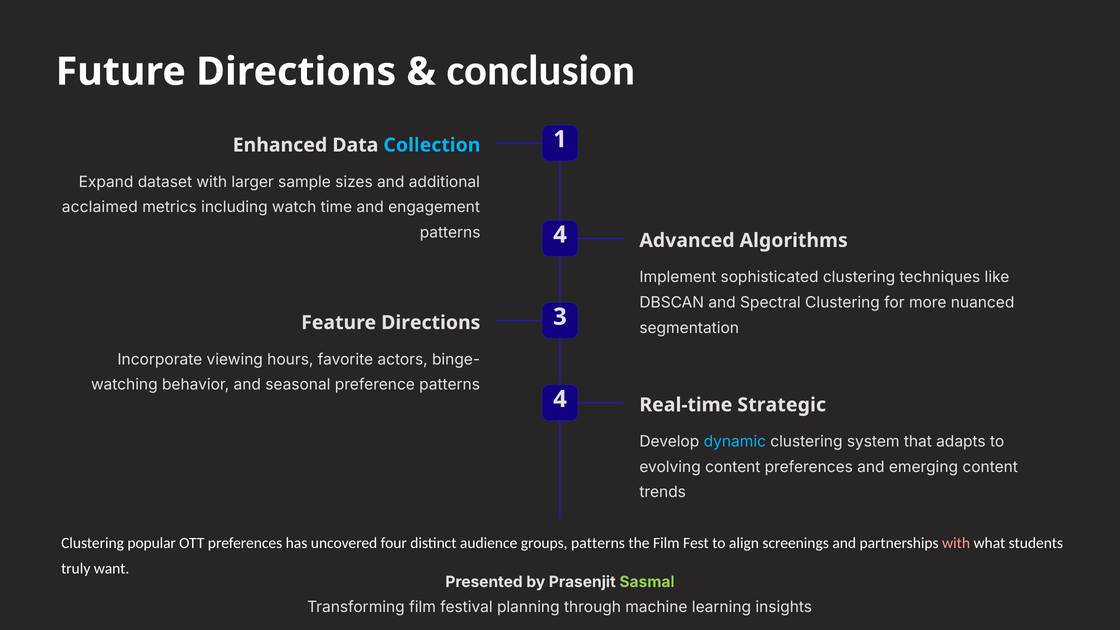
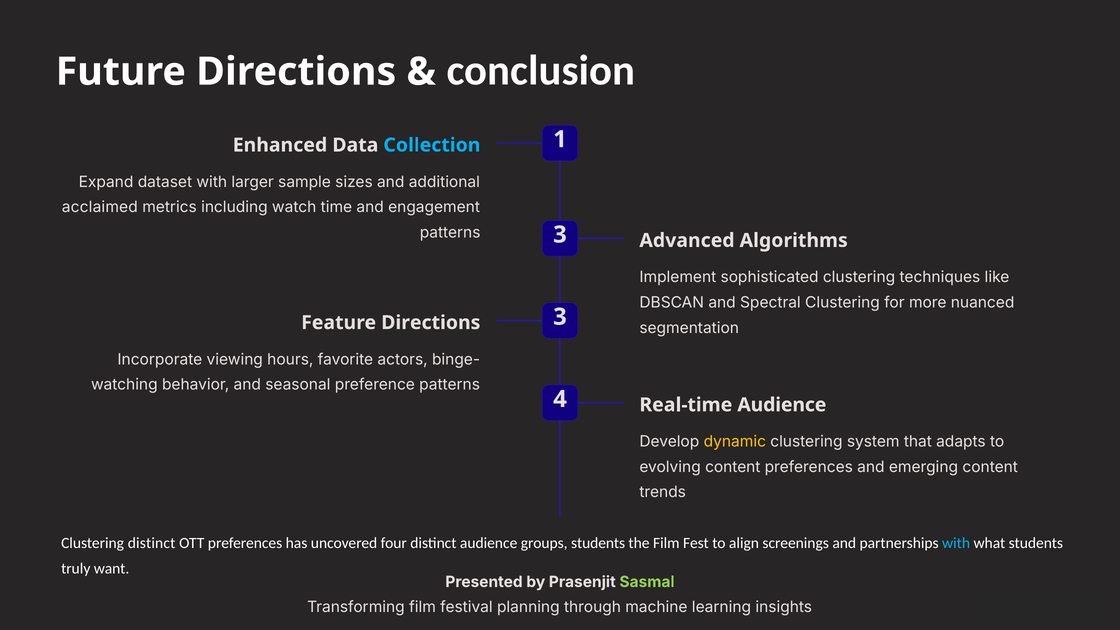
4: 4 -> 3 (560, 235)
Real-time Strategic: Strategic -> Audience (782, 405)
dynamic colour: light blue -> yellow (735, 442)
Clustering popular: popular -> distinct (152, 543)
groups patterns: patterns -> students (598, 543)
with colour: pink -> light blue (956, 543)
